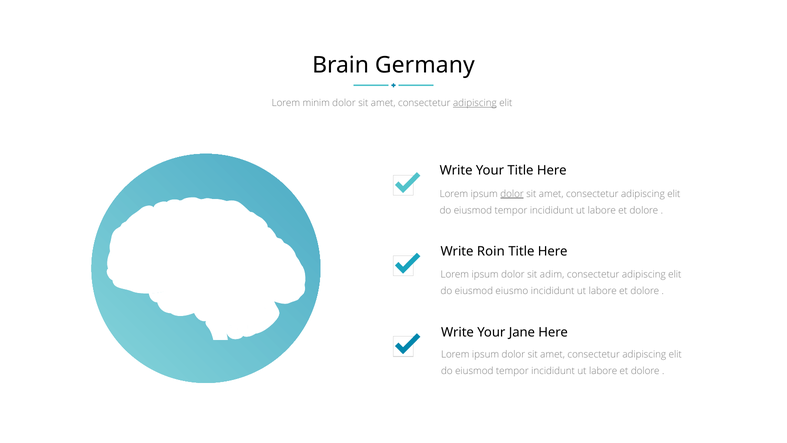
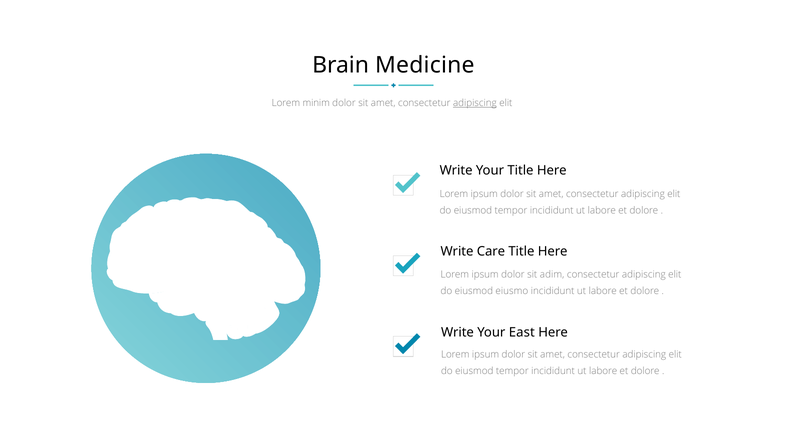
Germany: Germany -> Medicine (425, 65)
dolor underline: present -> none (512, 194)
Roin: Roin -> Care (491, 251)
Jane: Jane -> East (522, 332)
